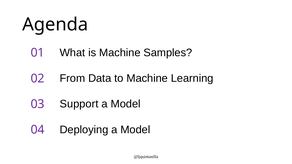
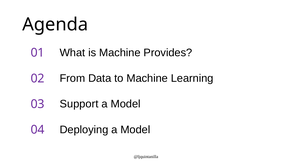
Samples: Samples -> Provides (168, 53)
